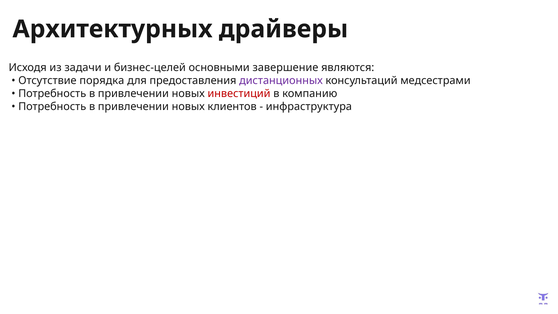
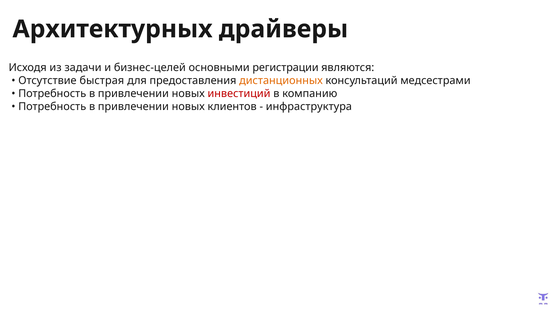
завершение: завершение -> регистрации (286, 67)
порядка: порядка -> быстрая (102, 81)
дистанционных colour: purple -> orange (281, 81)
